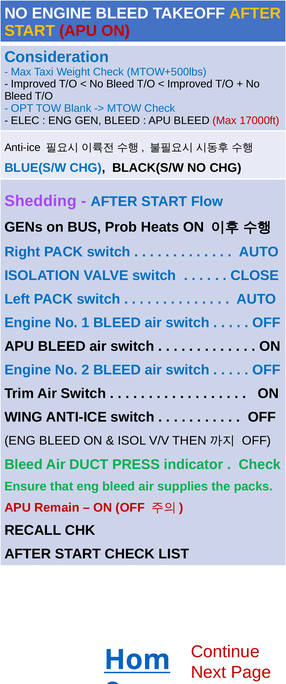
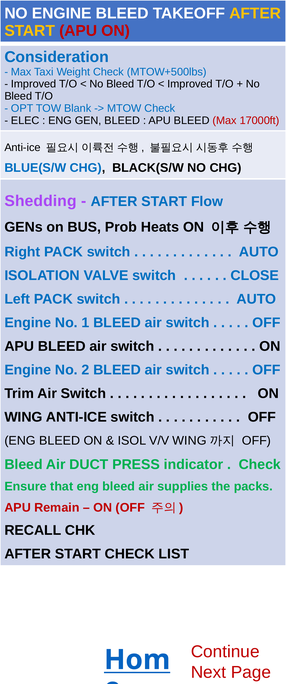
V/V THEN: THEN -> WING (189, 441)
